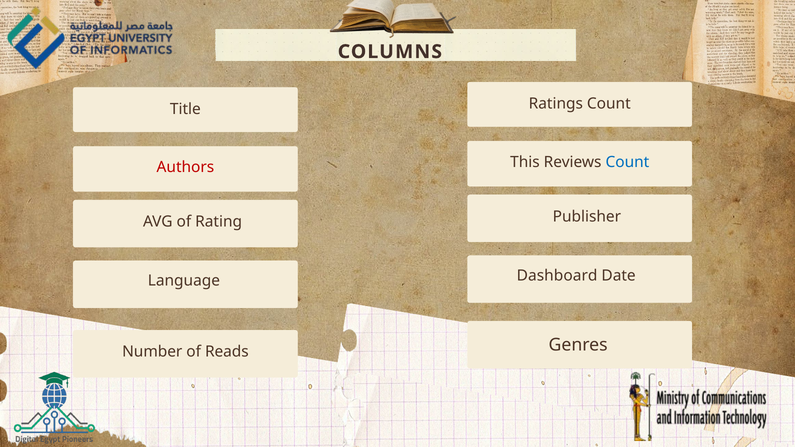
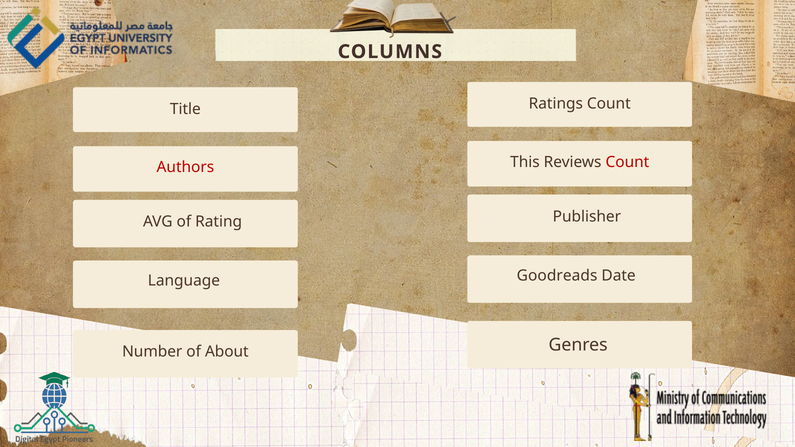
Count colour: blue -> red (627, 162)
Dashboard: Dashboard -> Goodreads (557, 276)
Reads: Reads -> About (227, 352)
